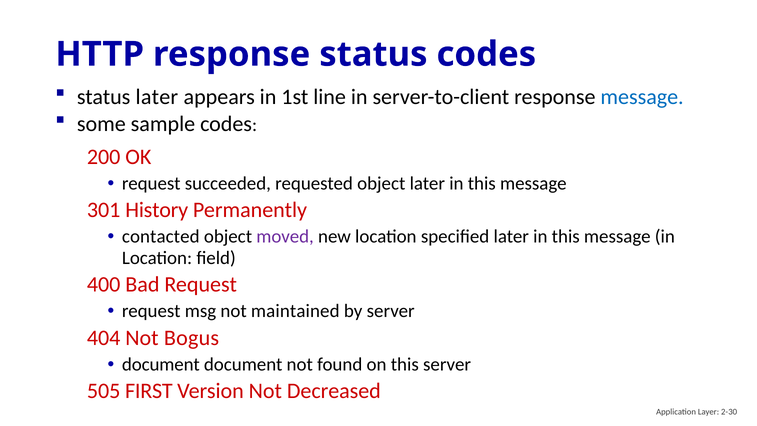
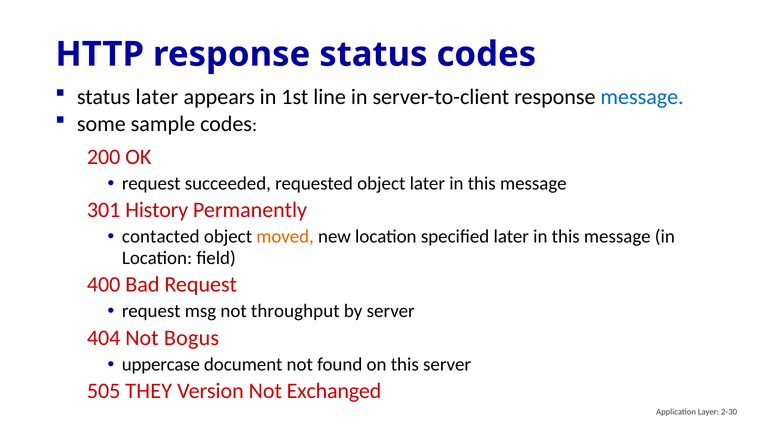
moved colour: purple -> orange (285, 236)
maintained: maintained -> throughput (295, 311)
document: document -> uppercase (161, 364)
FIRST: FIRST -> THEY (149, 391)
Decreased: Decreased -> Exchanged (334, 391)
